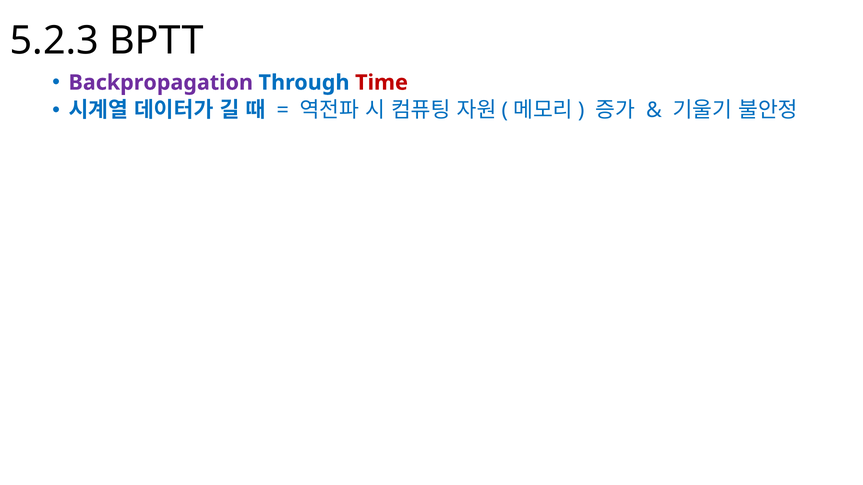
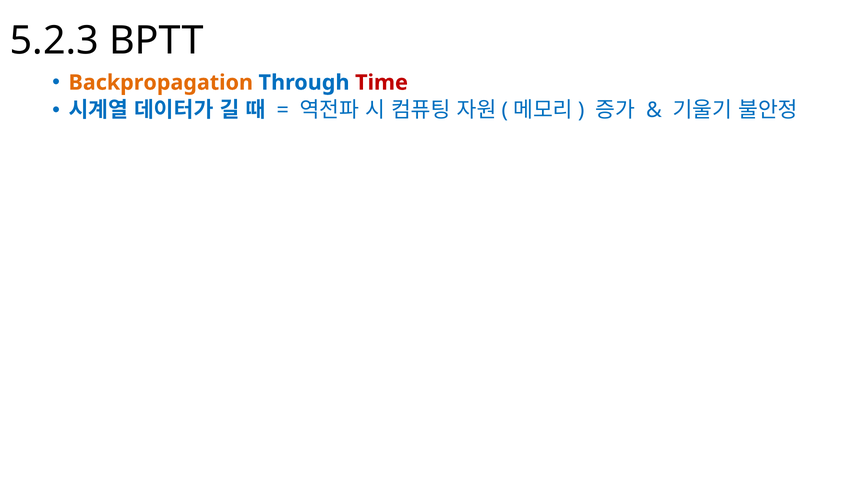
Backpropagation colour: purple -> orange (161, 83)
